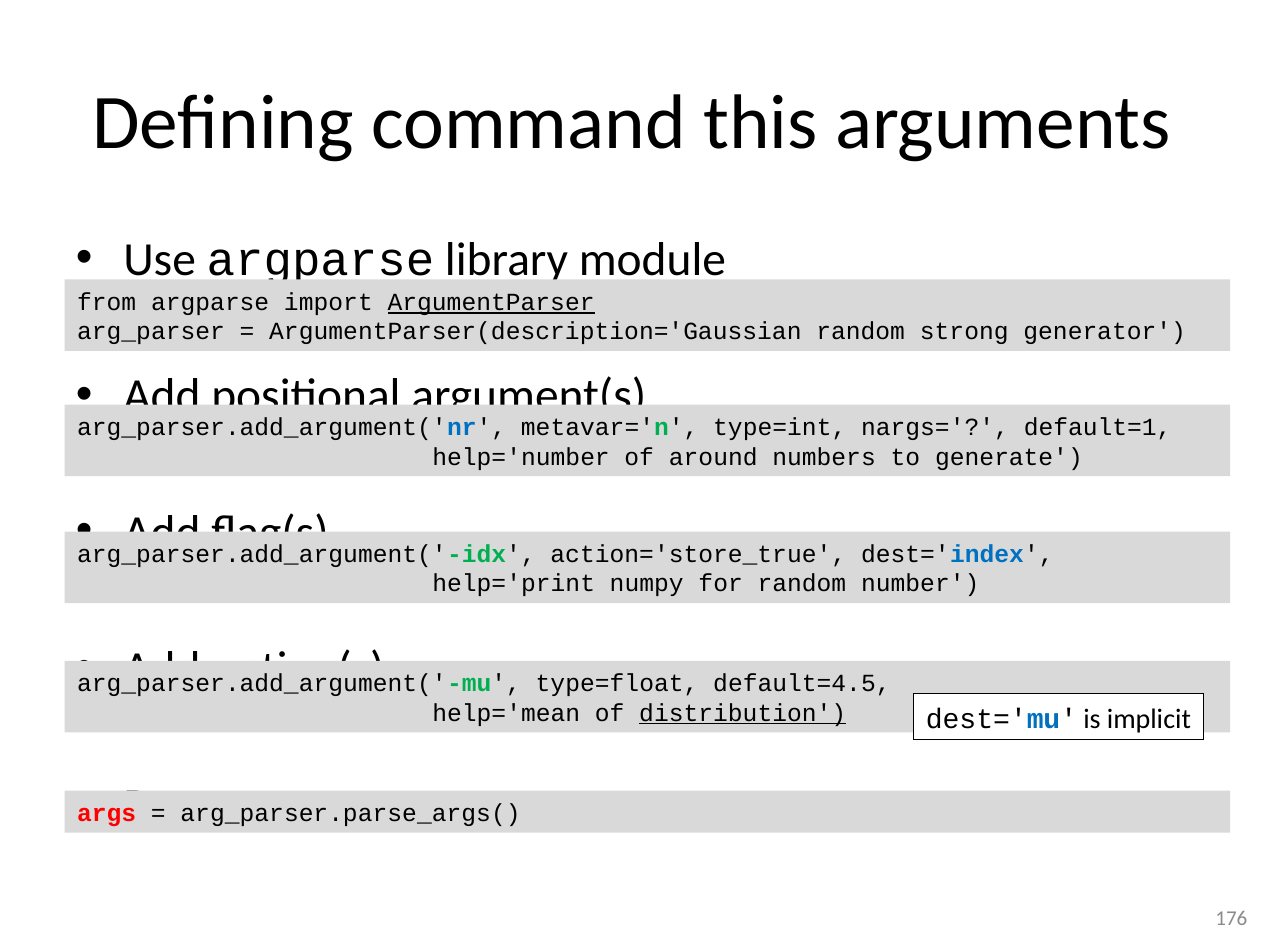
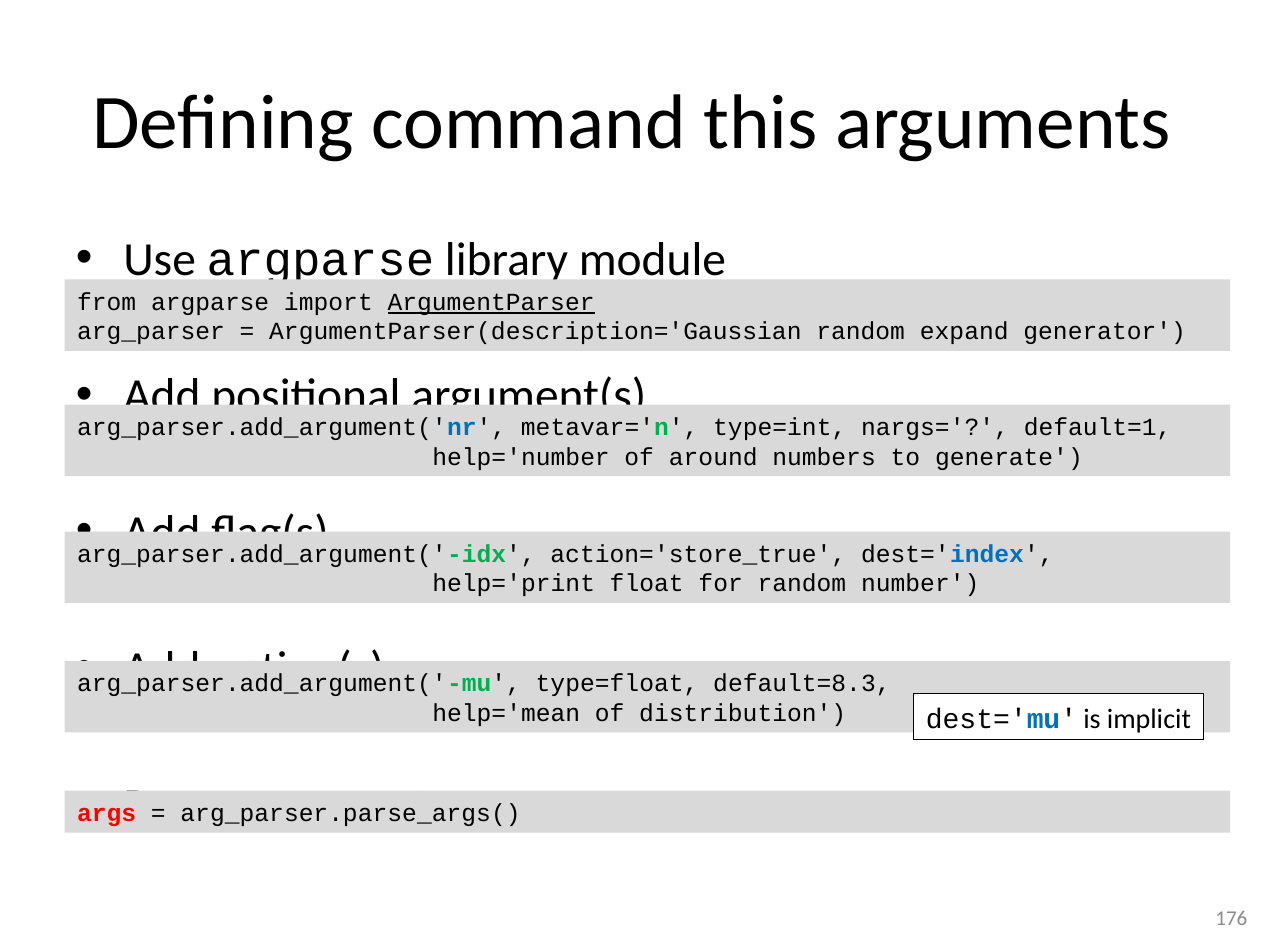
strong: strong -> expand (964, 332)
numpy: numpy -> float (647, 584)
default=4.5: default=4.5 -> default=8.3 (802, 683)
distribution underline: present -> none (743, 713)
